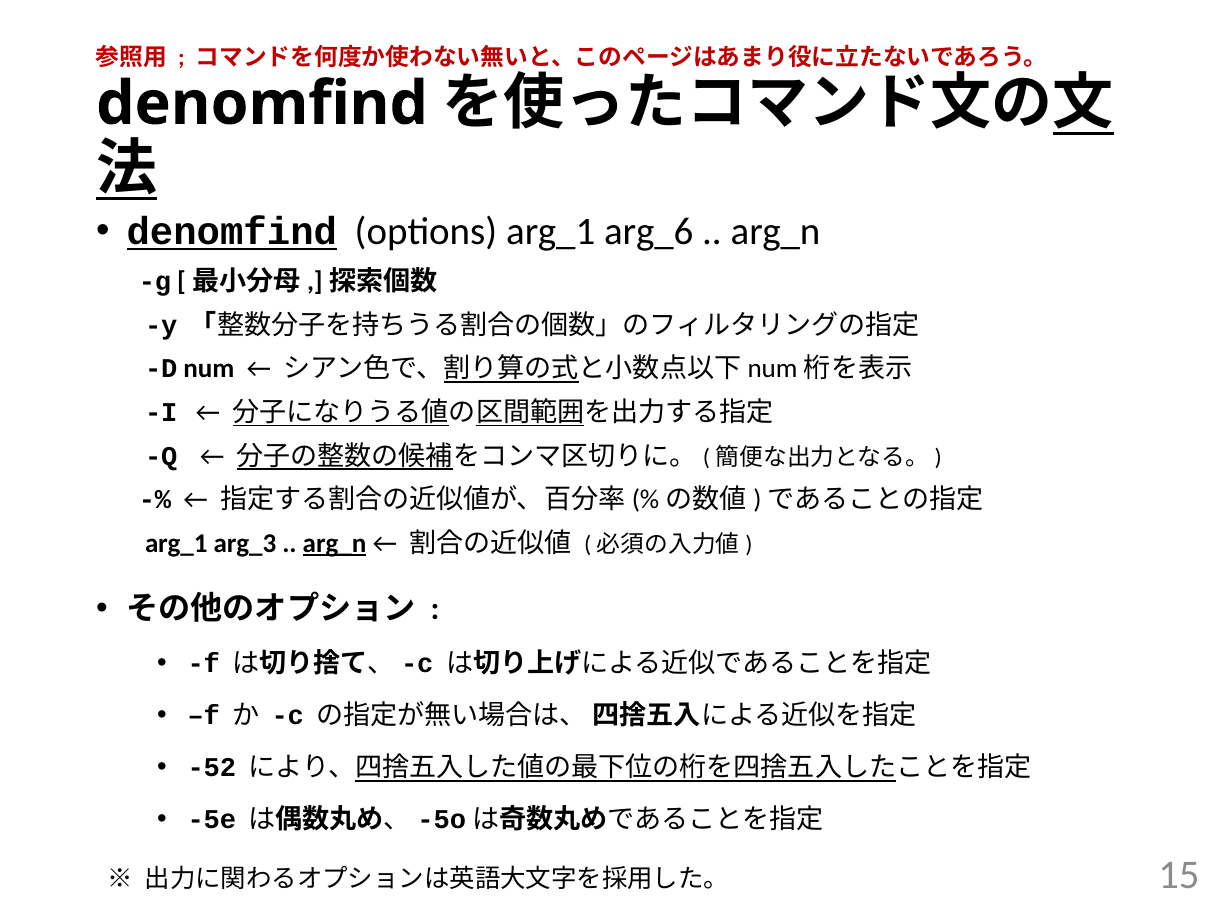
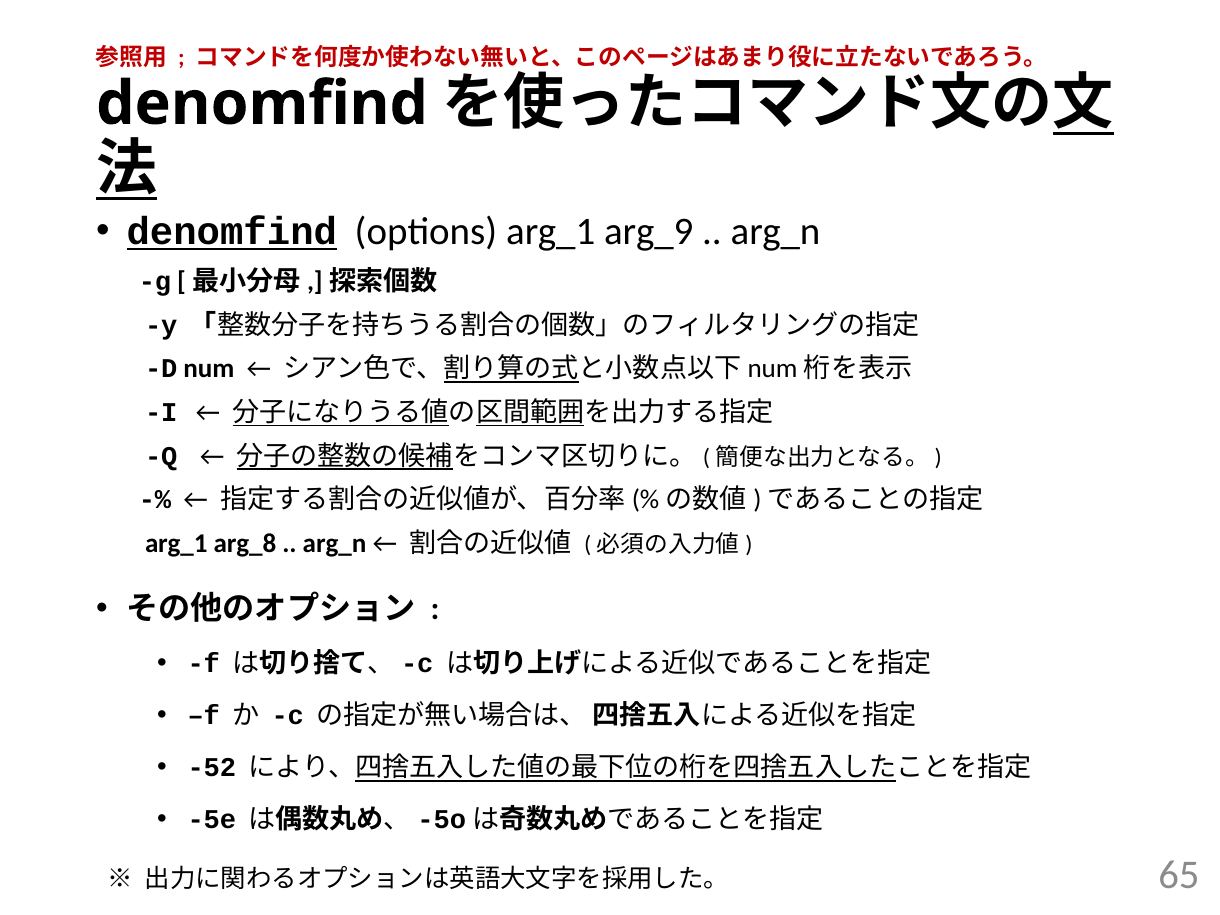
arg_6: arg_6 -> arg_9 (649, 232)
arg_3: arg_3 -> arg_8 (245, 543)
arg_n underline: present -> none (335, 543)
15: 15 -> 65 (1179, 875)
